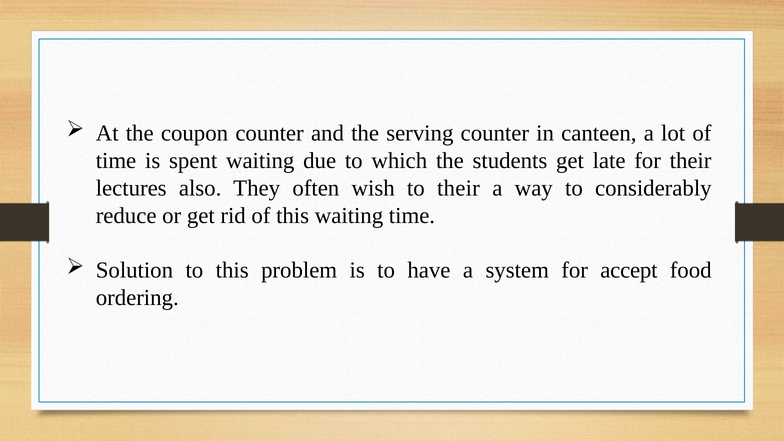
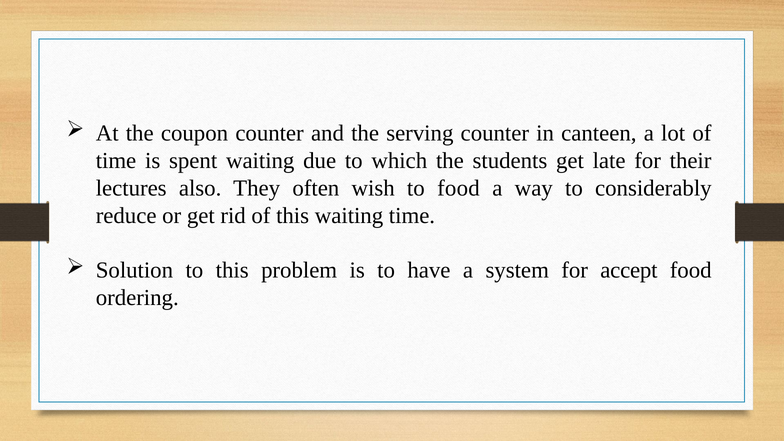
to their: their -> food (458, 188)
